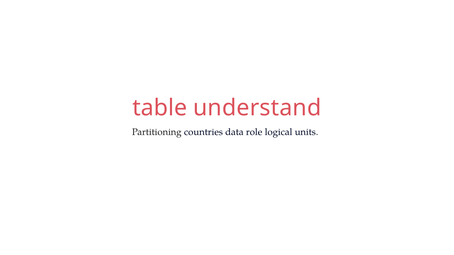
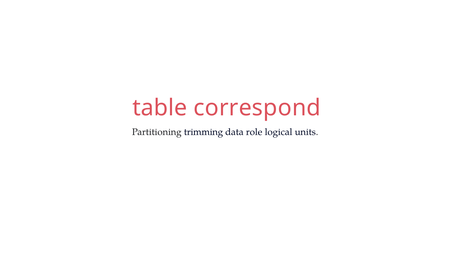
understand: understand -> correspond (257, 108)
countries: countries -> trimming (204, 132)
